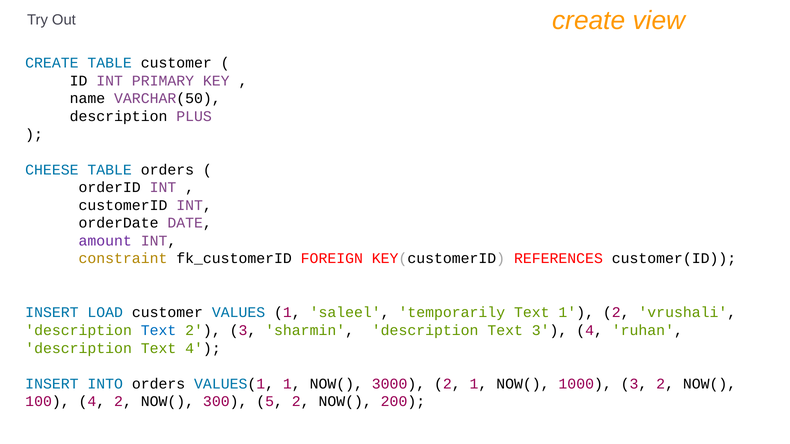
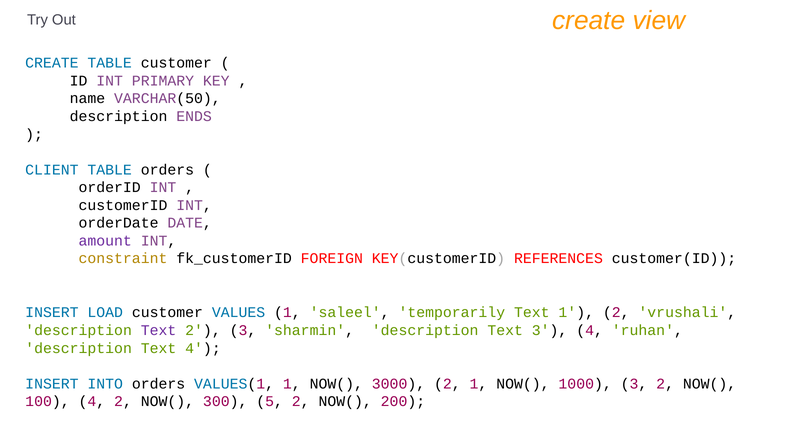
PLUS: PLUS -> ENDS (194, 116)
CHEESE: CHEESE -> CLIENT (52, 170)
Text colour: blue -> purple (159, 331)
